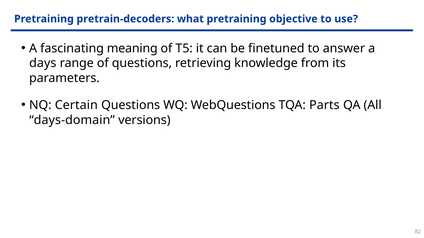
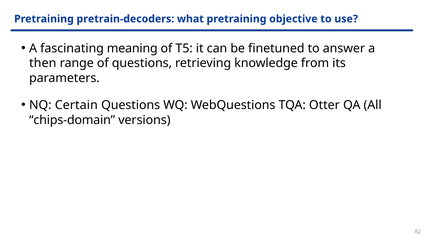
days: days -> then (43, 63)
Parts: Parts -> Otter (324, 105)
days-domain: days-domain -> chips-domain (72, 120)
